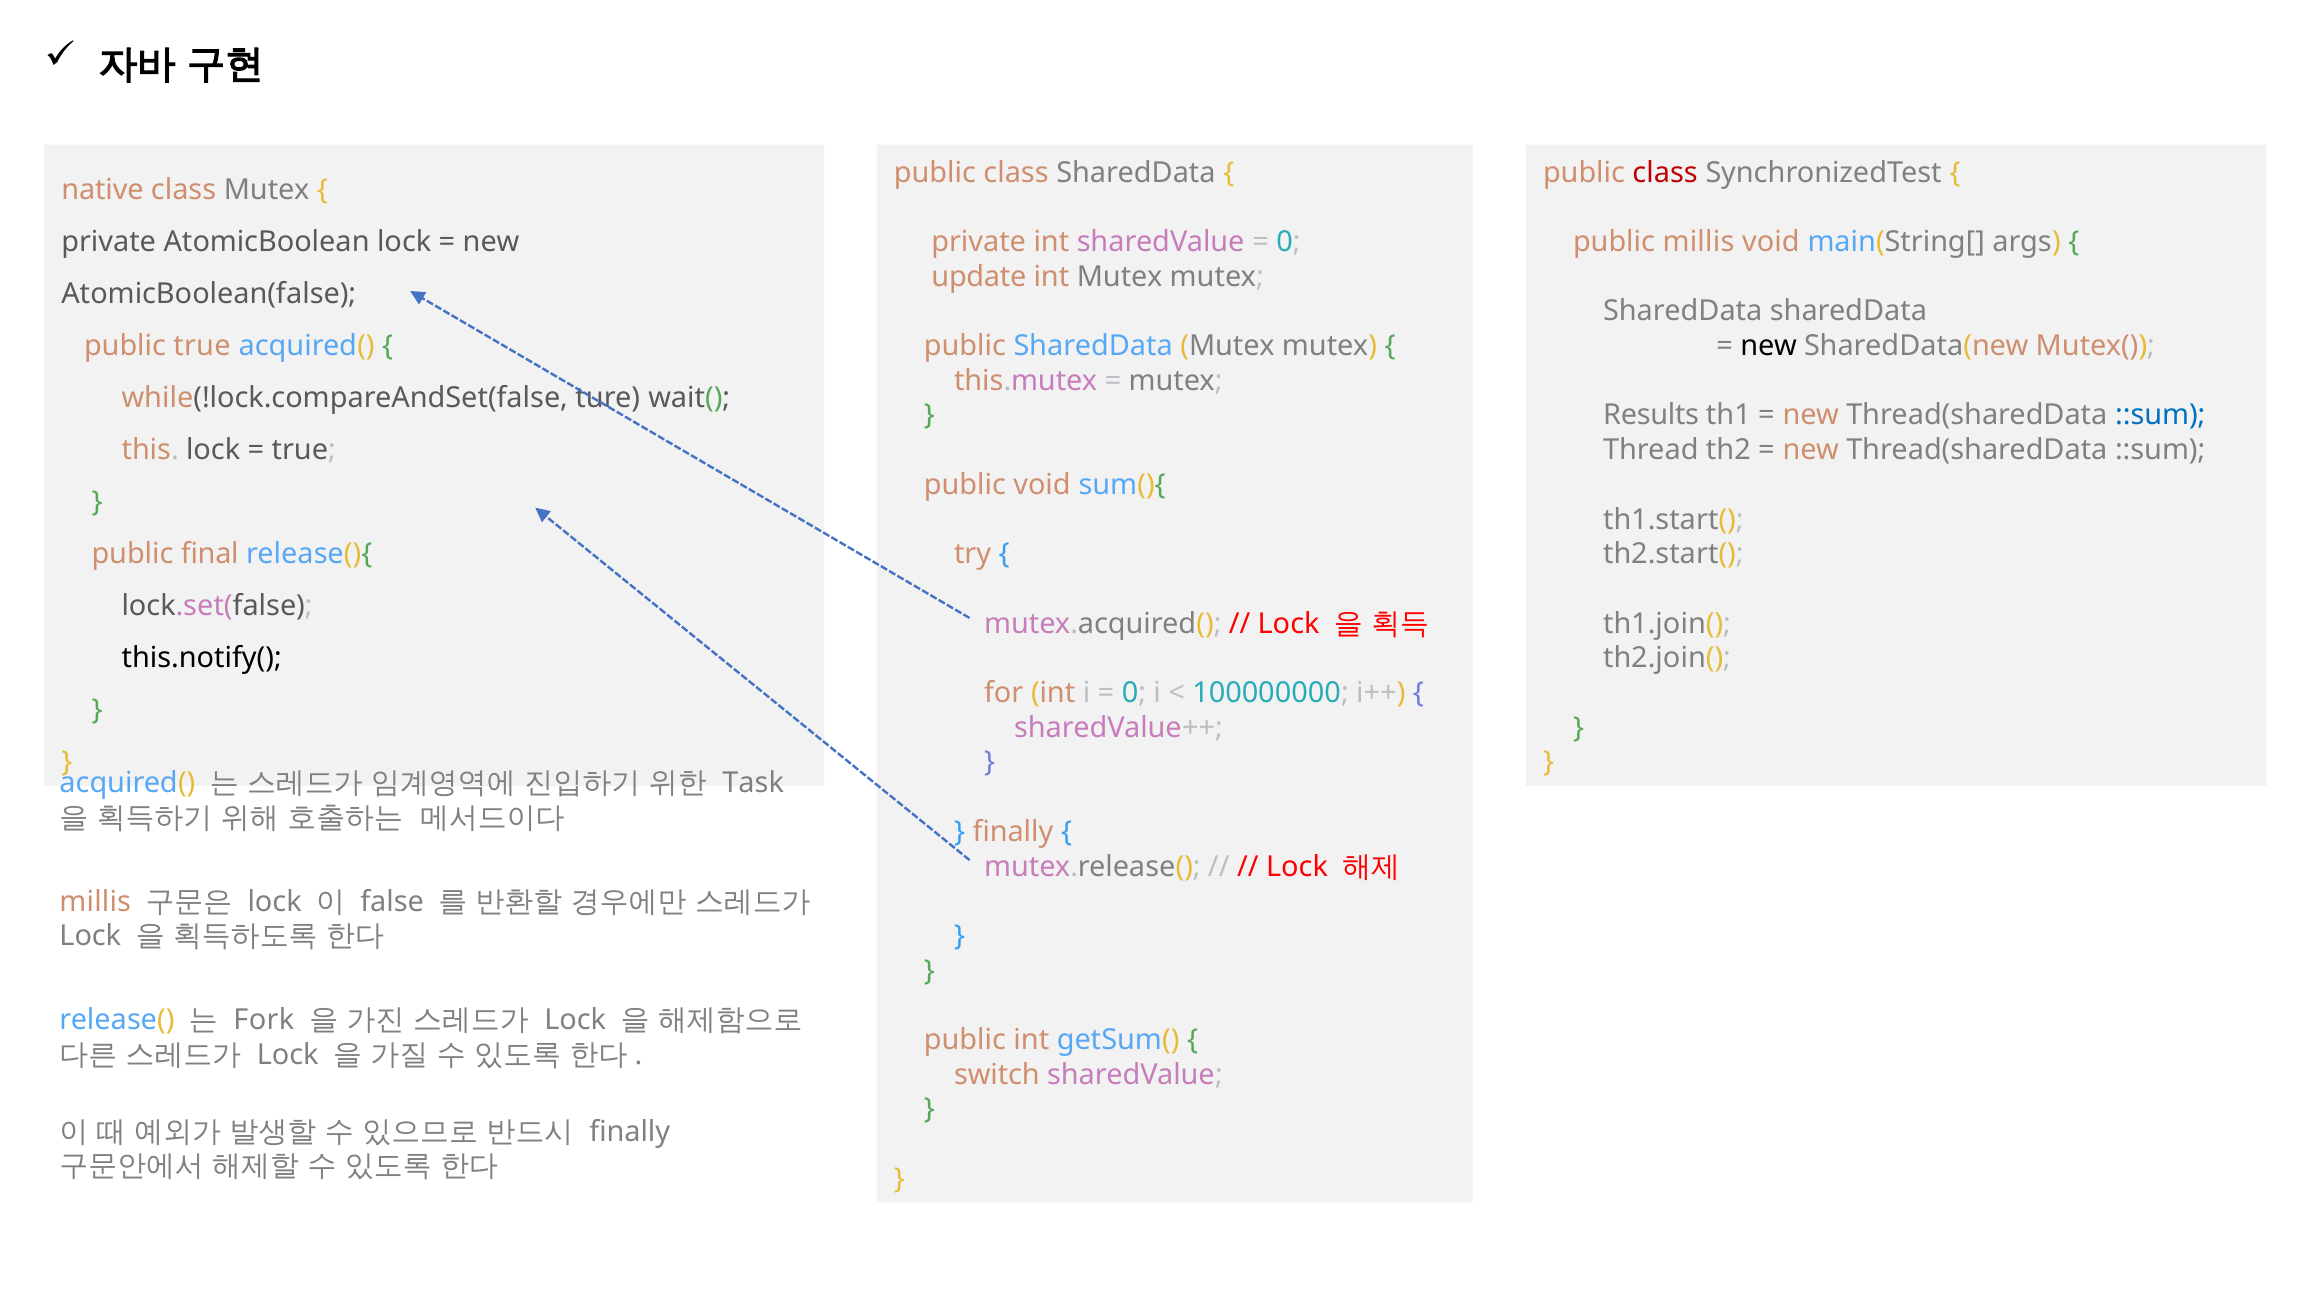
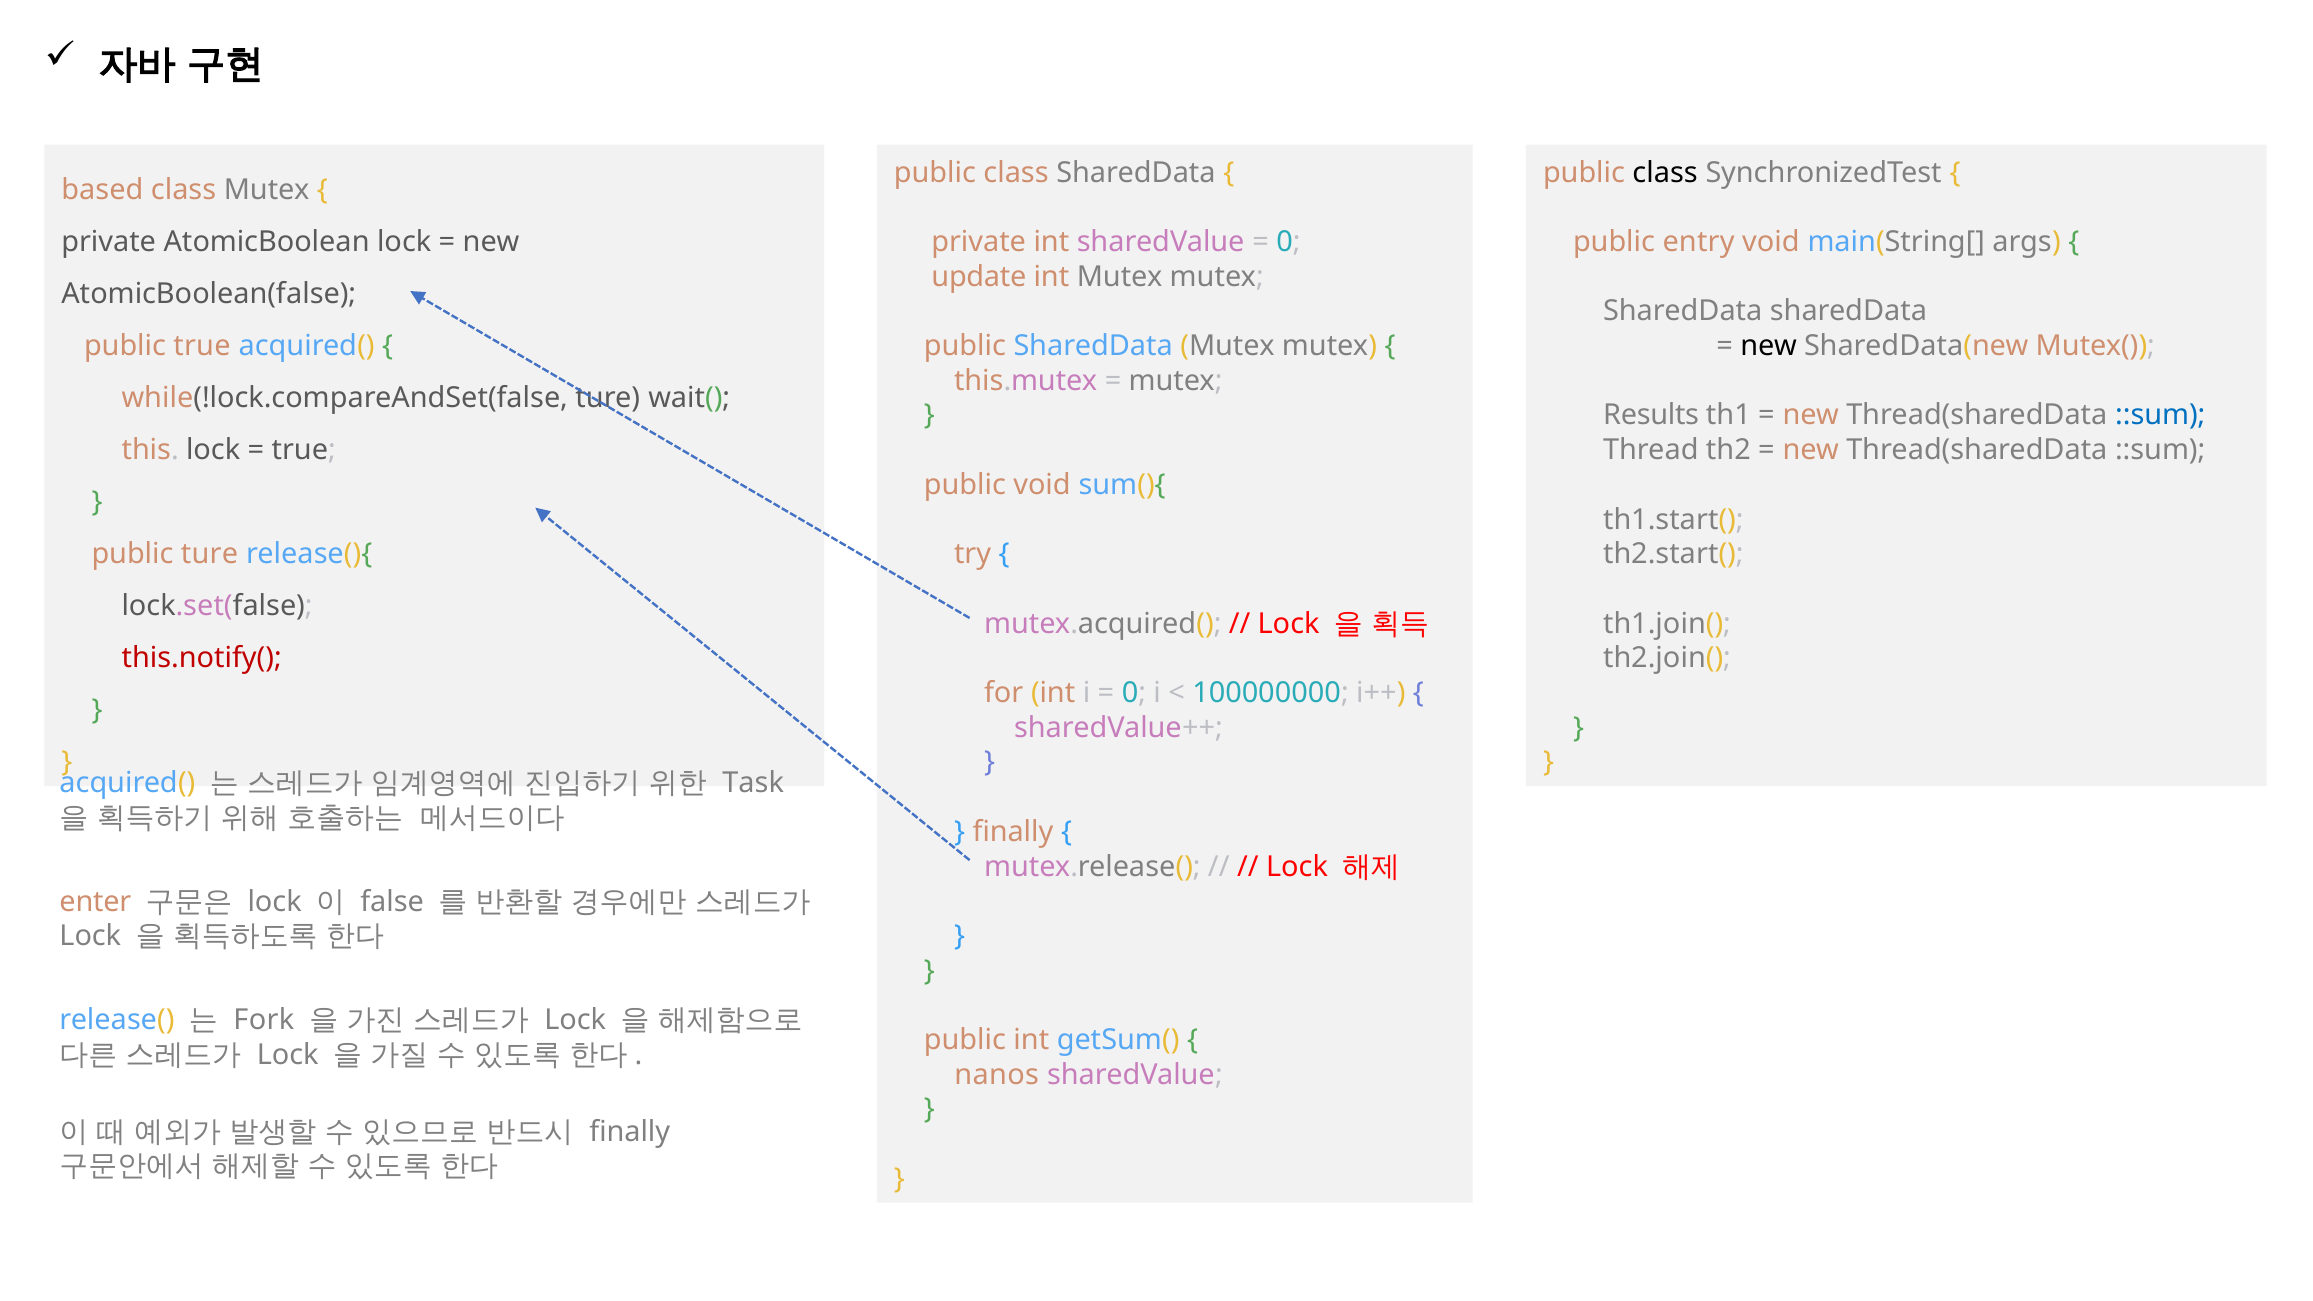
class colour: red -> black (1665, 173)
native: native -> based (102, 190)
public millis: millis -> entry (1699, 242)
public final: final -> ture (210, 554)
this.notify( colour: black -> red (202, 658)
millis: millis -> enter (95, 902)
switch: switch -> nanos (997, 1075)
